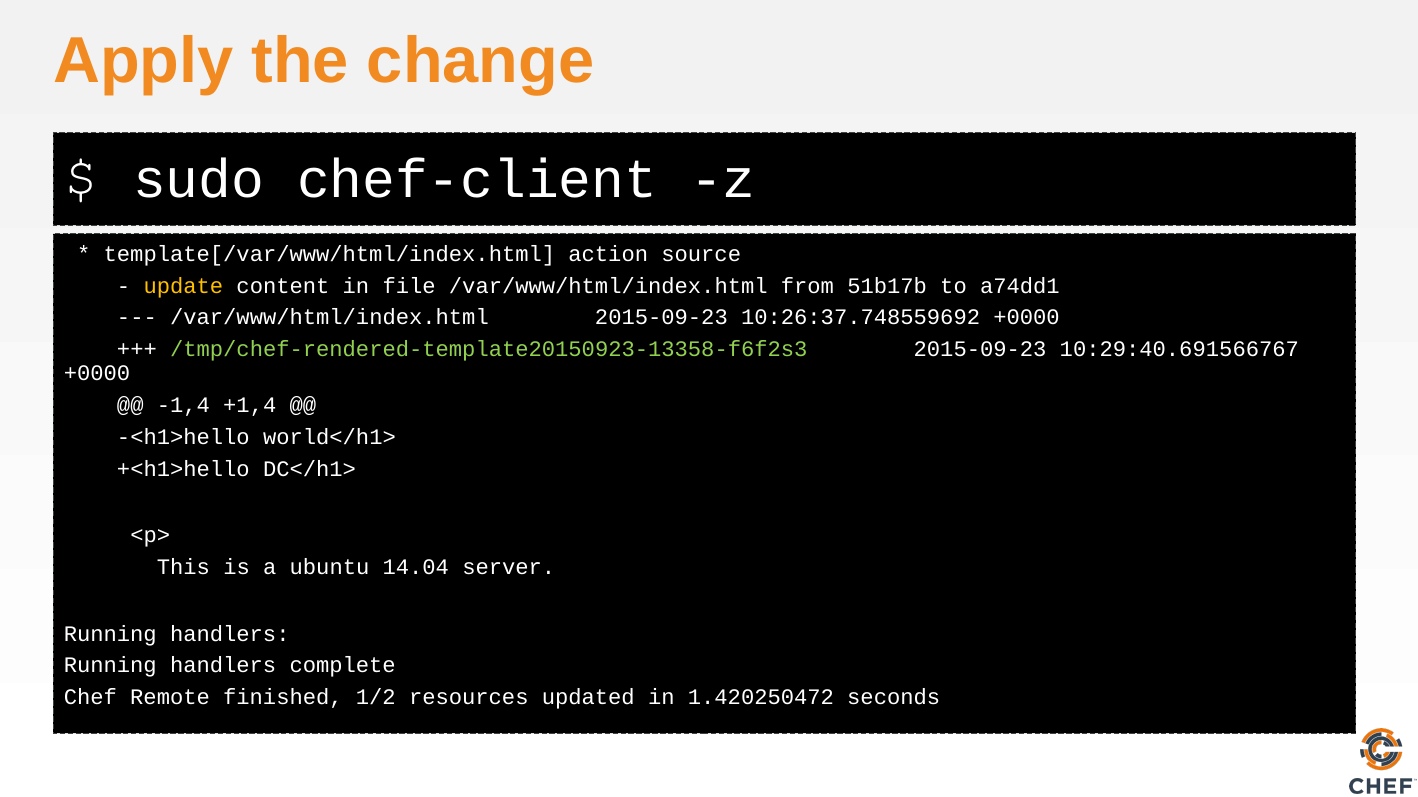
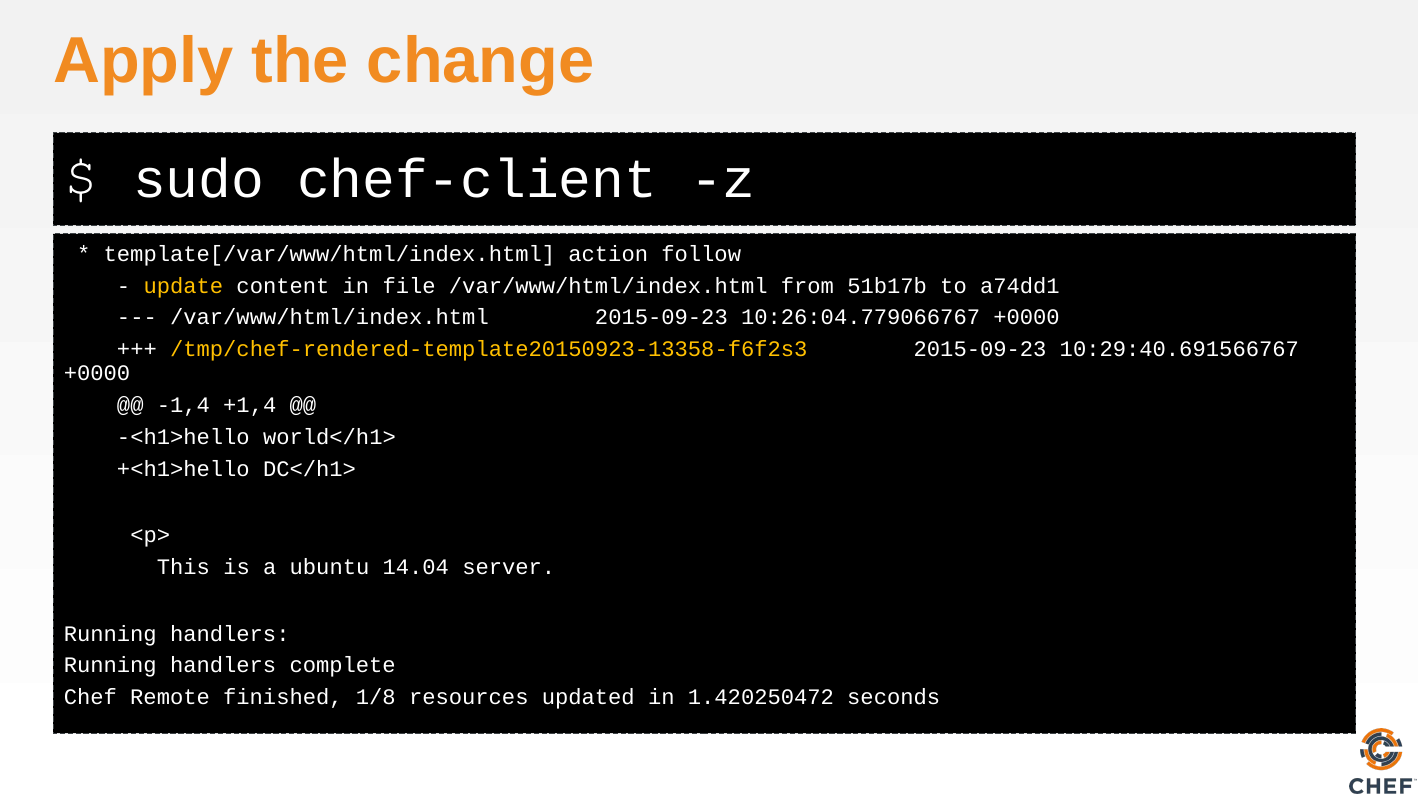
source: source -> follow (701, 254)
10:26:37.748559692: 10:26:37.748559692 -> 10:26:04.779066767 (861, 318)
/tmp/chef-rendered-template20150923-13358-f6f2s3 colour: light green -> yellow (489, 350)
1/2: 1/2 -> 1/8 (376, 698)
